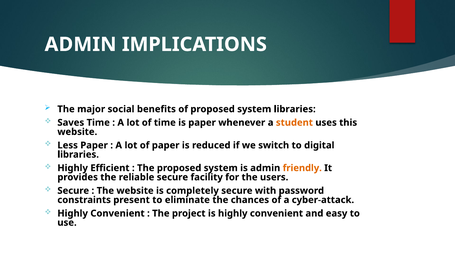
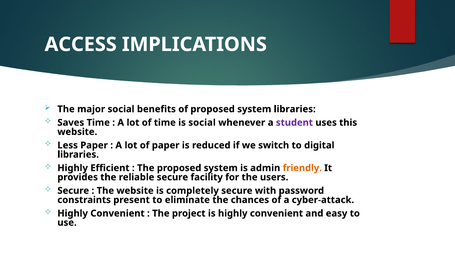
ADMIN: ADMIN -> ACCESS (81, 44)
is paper: paper -> social (202, 123)
student colour: orange -> purple (294, 123)
